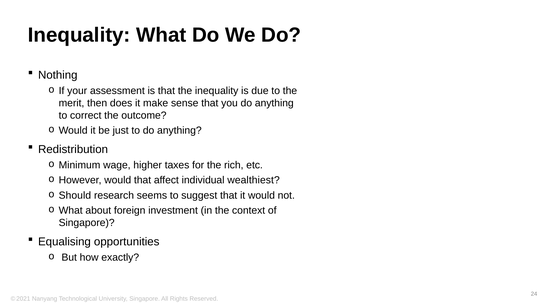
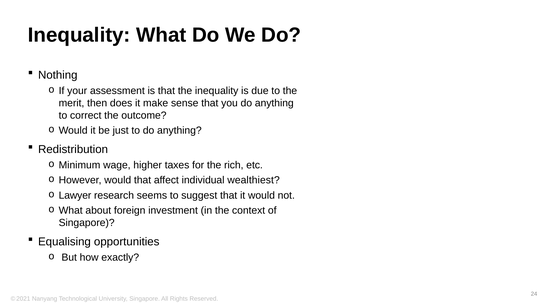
Should: Should -> Lawyer (75, 196)
